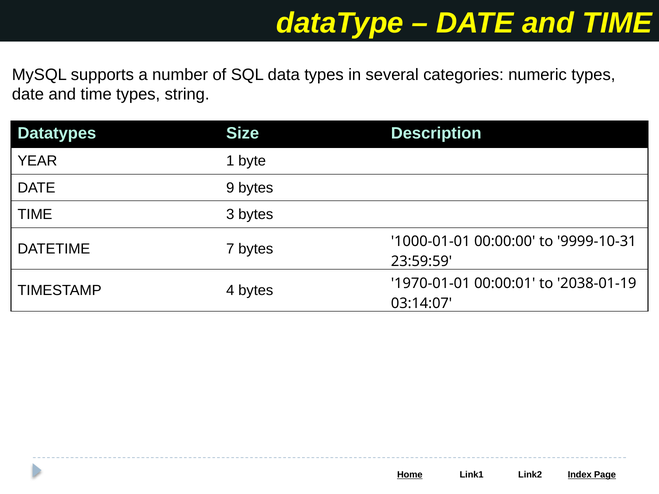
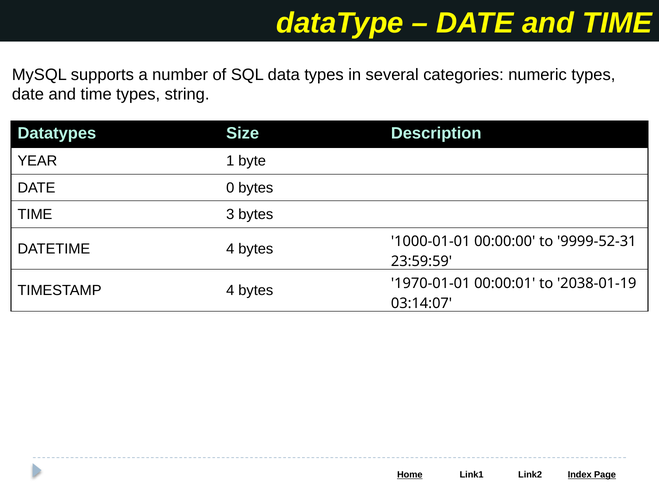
9: 9 -> 0 (230, 188)
DATETIME 7: 7 -> 4 (230, 249)
9999-10-31: 9999-10-31 -> 9999-52-31 (597, 242)
